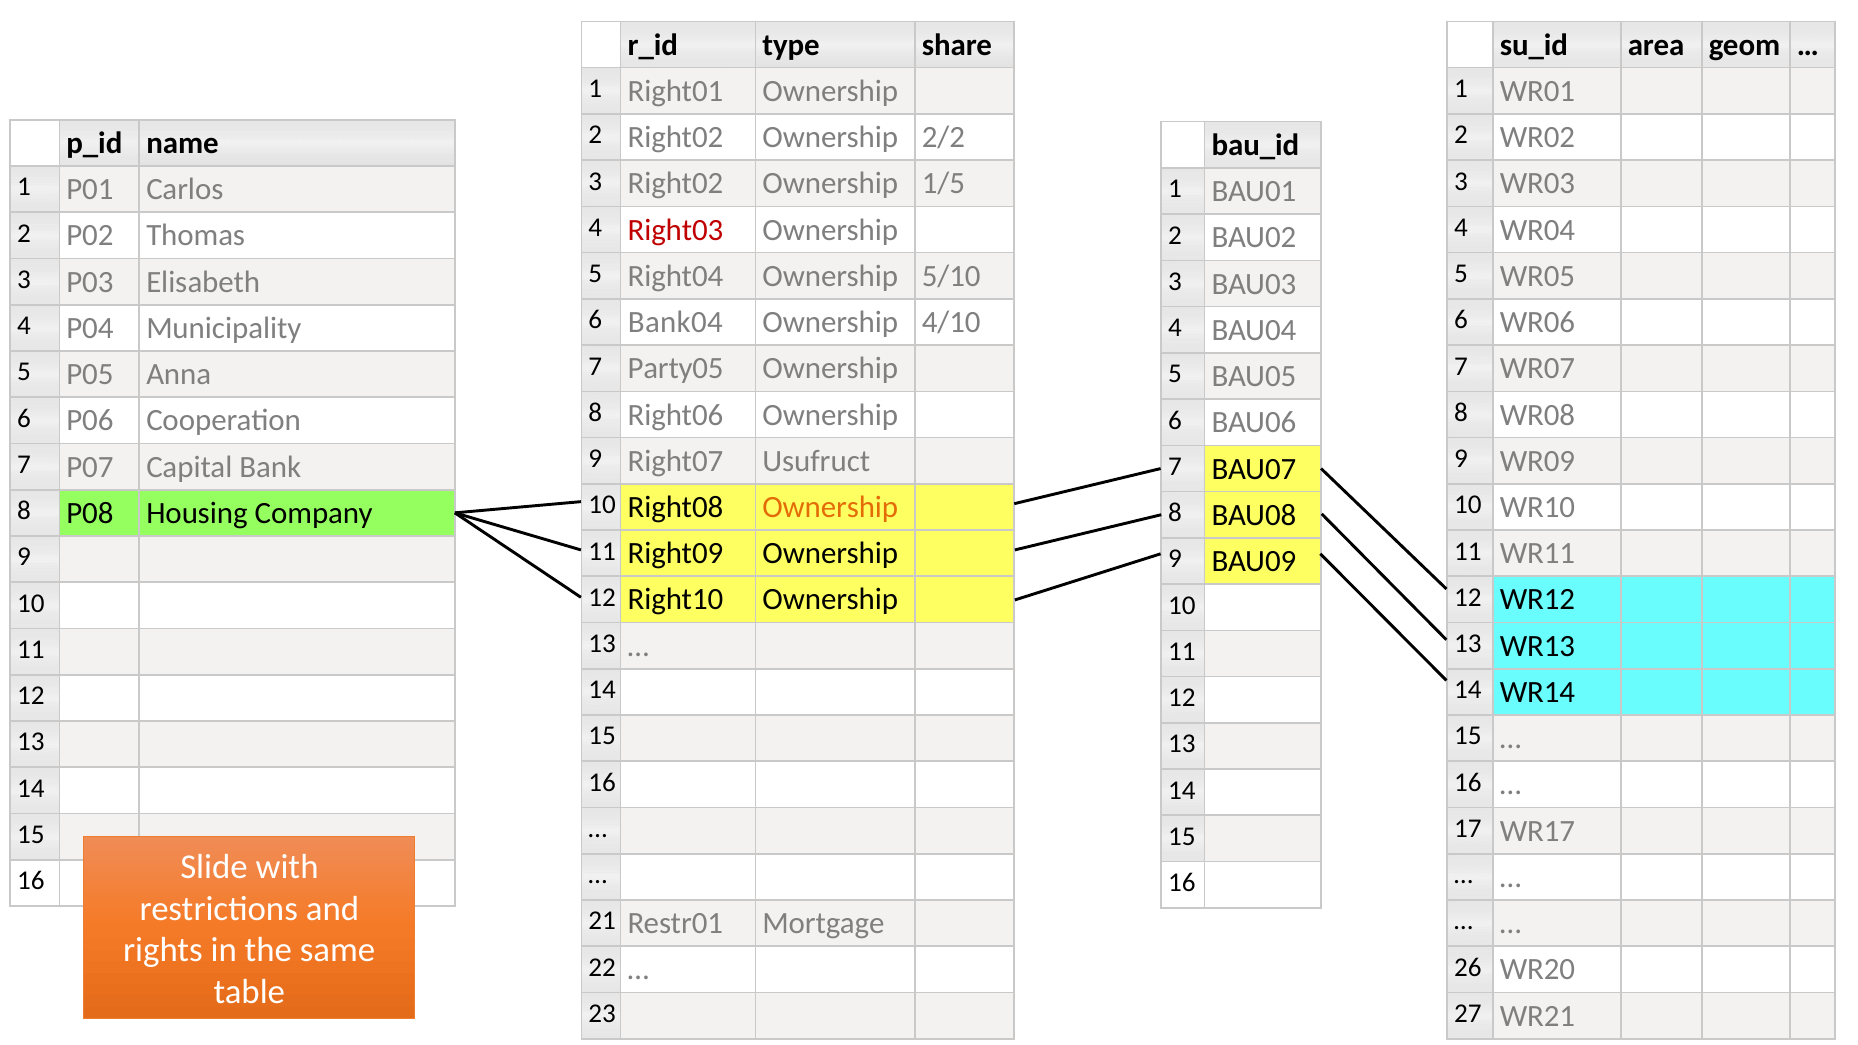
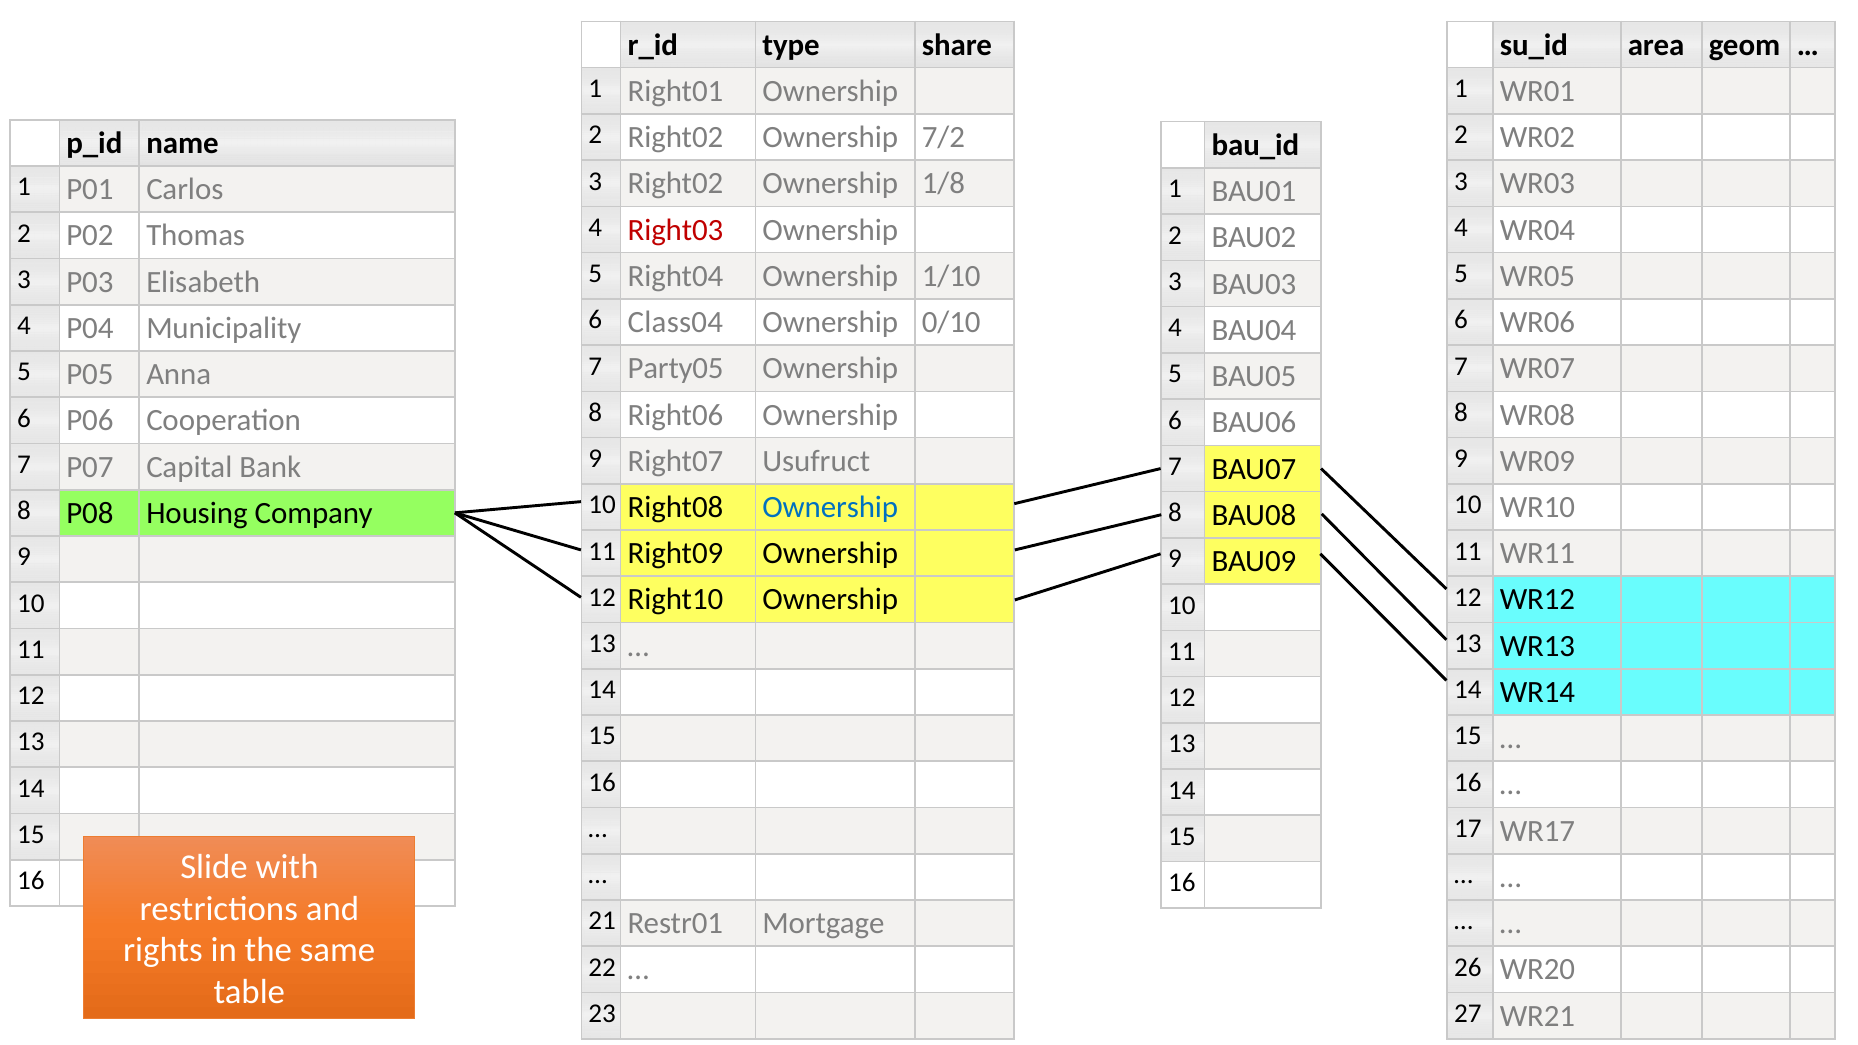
2/2: 2/2 -> 7/2 (943, 137)
1/5: 1/5 -> 1/8 (943, 184)
5/10: 5/10 -> 1/10 (951, 276)
Bank04: Bank04 -> Class04 (675, 322)
4/10: 4/10 -> 0/10 (951, 322)
Ownership colour: orange -> blue (830, 507)
